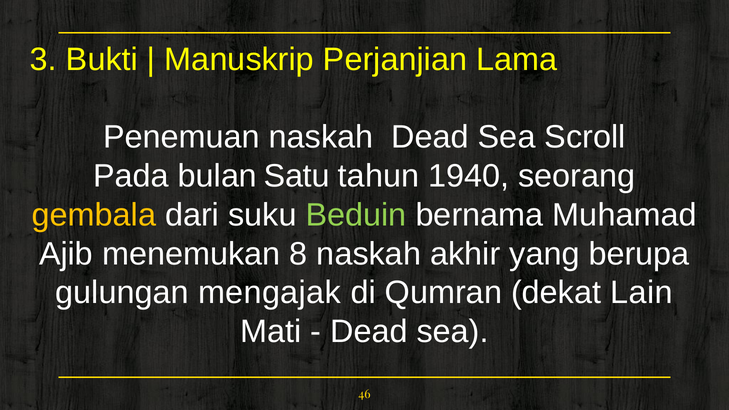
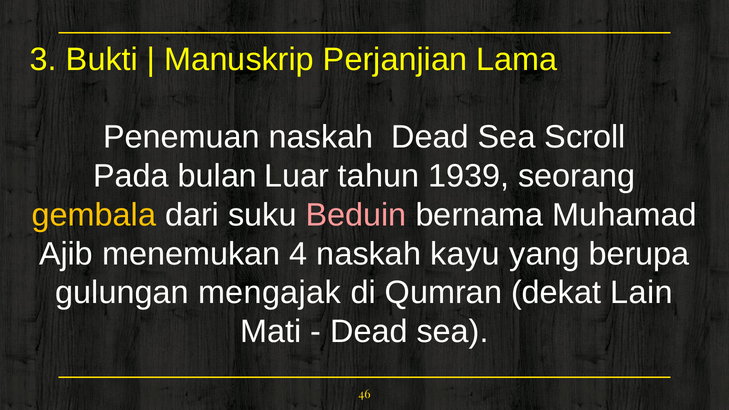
Satu: Satu -> Luar (297, 176)
1940: 1940 -> 1939 (469, 176)
Beduin colour: light green -> pink (356, 215)
8: 8 -> 4 (298, 254)
akhir: akhir -> kayu (465, 254)
